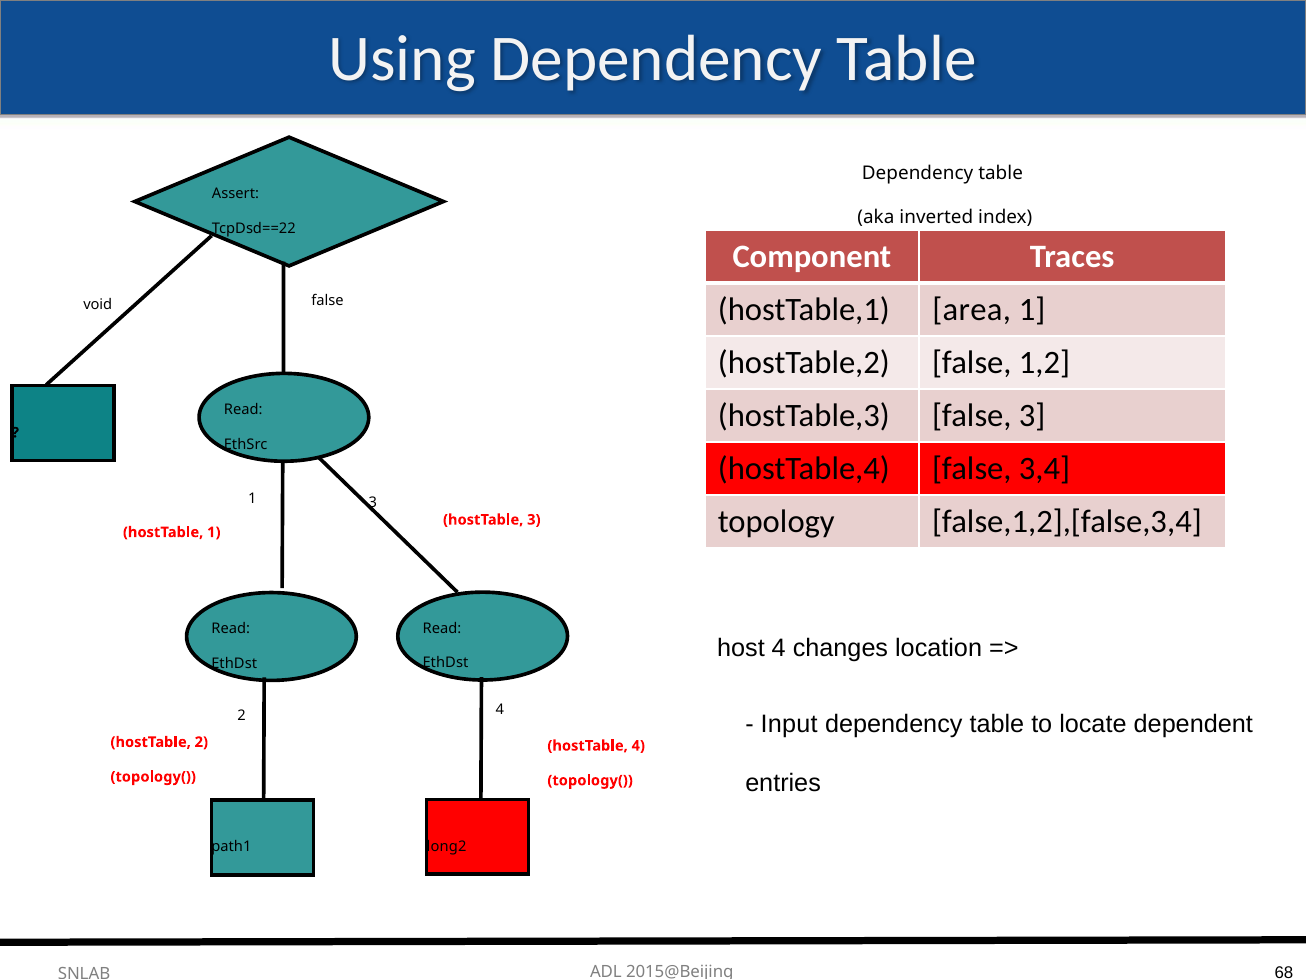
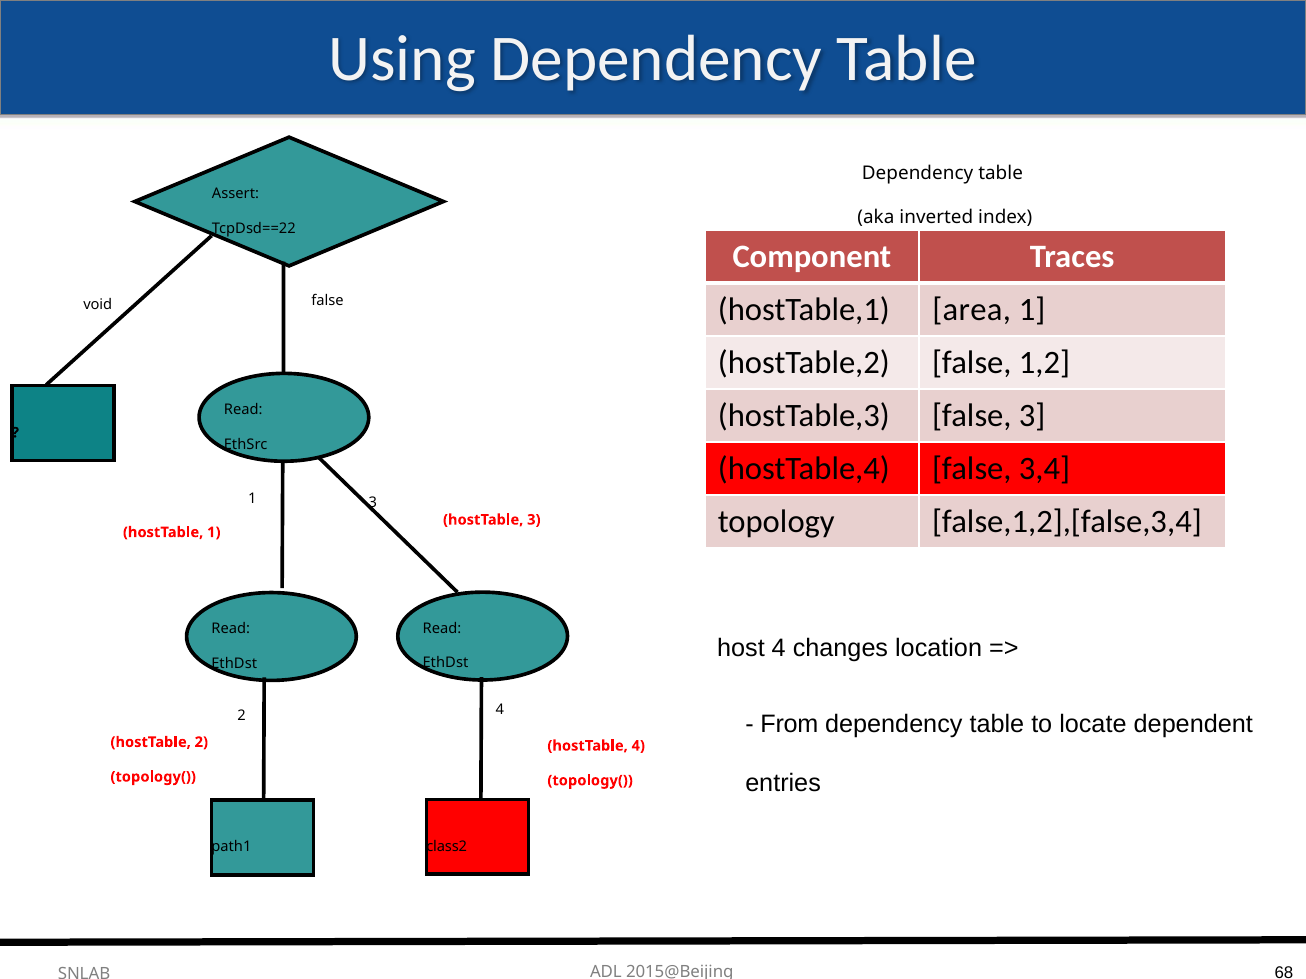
Input: Input -> From (789, 725)
long2: long2 -> class2 (447, 847)
